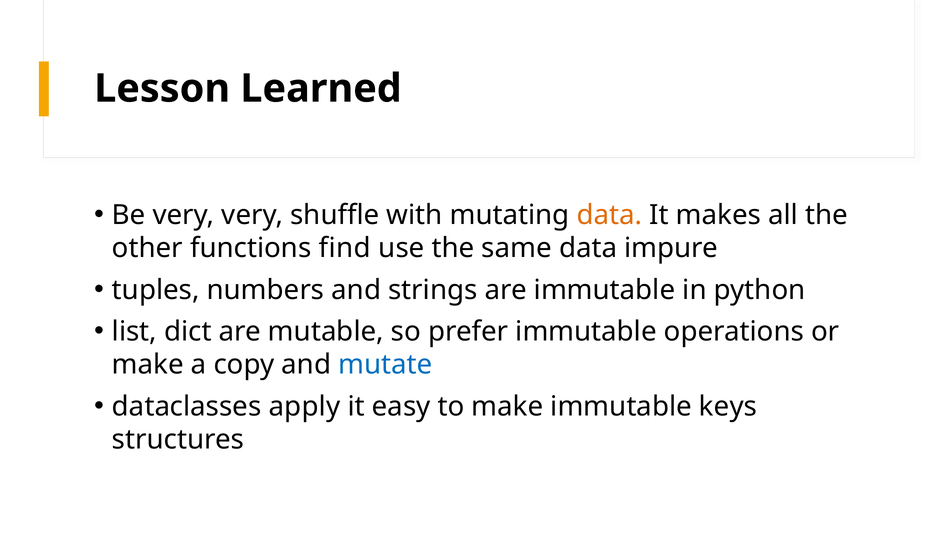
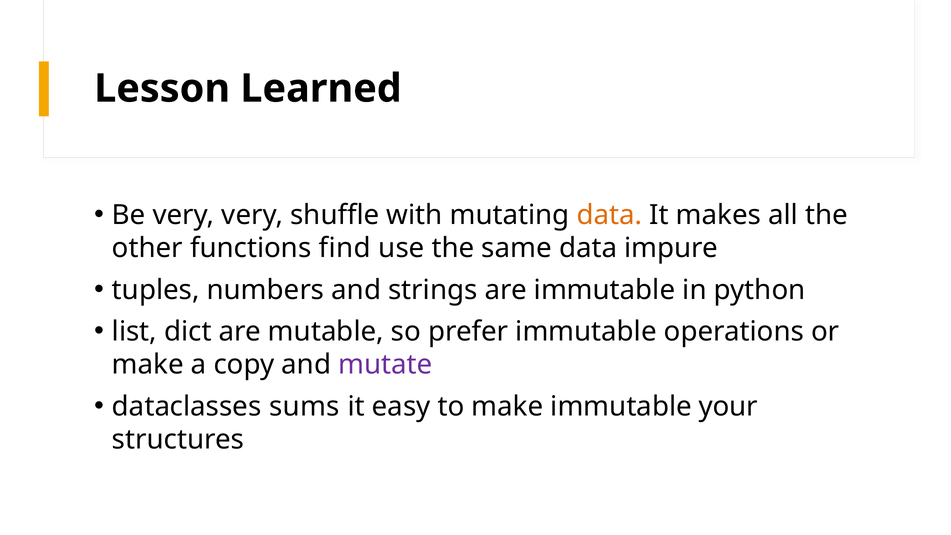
mutate colour: blue -> purple (385, 365)
apply: apply -> sums (304, 407)
keys: keys -> your (728, 407)
